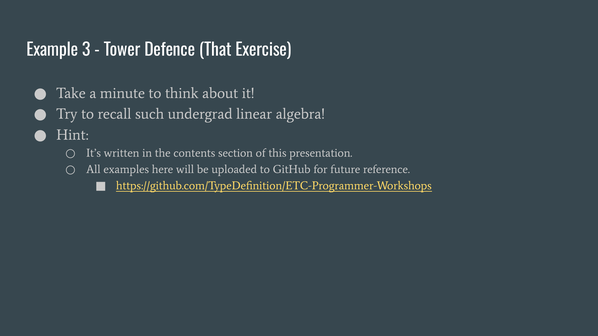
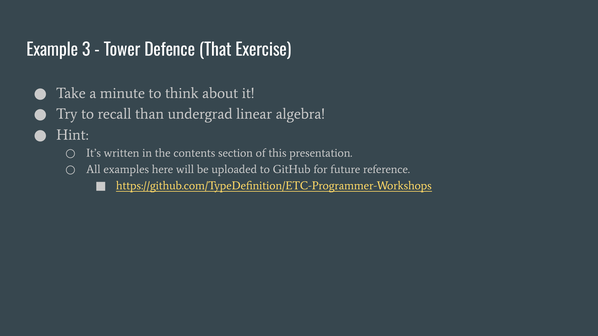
such: such -> than (150, 114)
